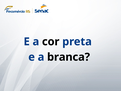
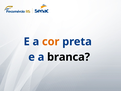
cor colour: black -> orange (51, 42)
